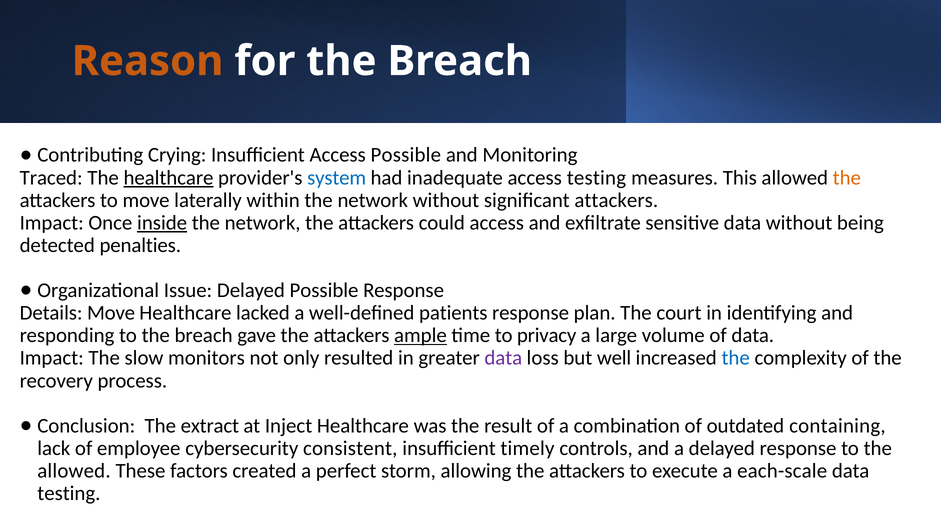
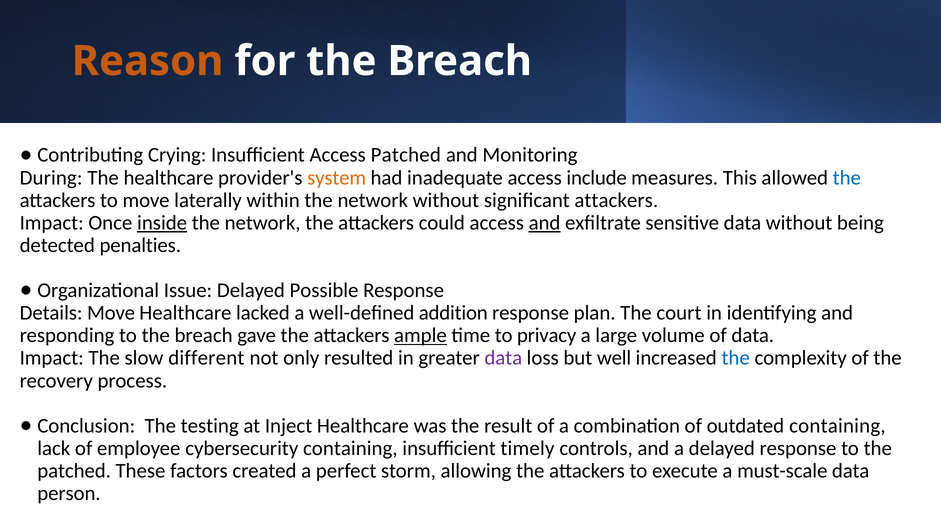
Access Possible: Possible -> Patched (406, 155)
Traced: Traced -> During (51, 177)
healthcare underline: present -> none (168, 177)
system colour: blue -> orange (337, 177)
access testing: testing -> include (597, 177)
the colour: orange -> blue (847, 177)
and underline: none -> present (545, 222)
patients: patients -> addition (453, 313)
monitors: monitors -> different (206, 358)
extract: extract -> testing (210, 425)
cybersecurity consistent: consistent -> containing (350, 448)
allowed: allowed -> patched (74, 470)
each-scale: each-scale -> must-scale (782, 470)
testing: testing -> person (69, 493)
